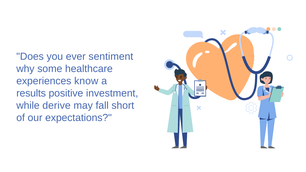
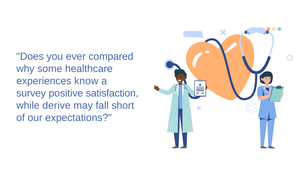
sentiment: sentiment -> compared (111, 57)
results: results -> survey (31, 93)
investment: investment -> satisfaction (112, 93)
